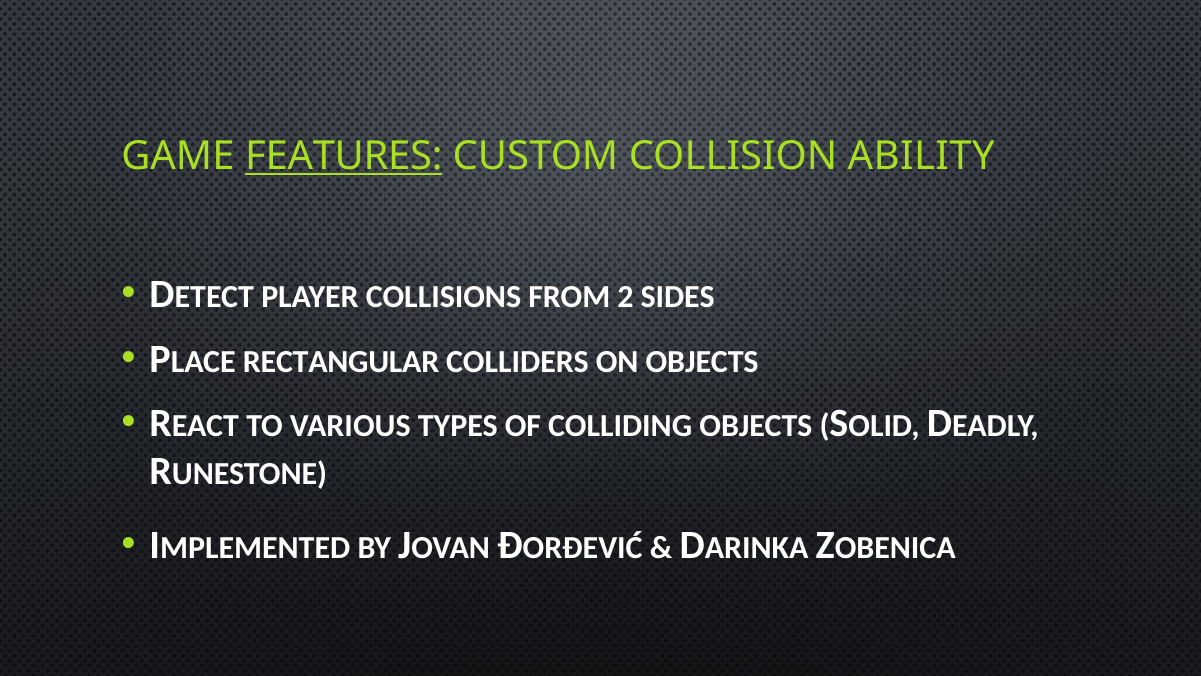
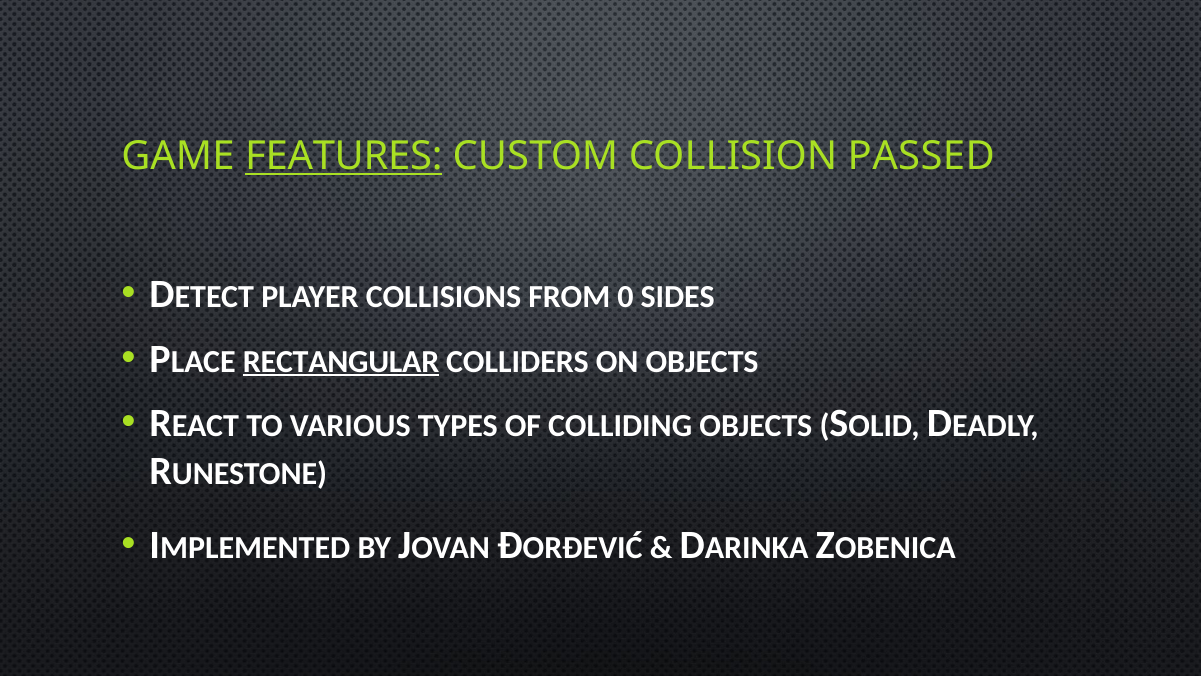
ABILITY: ABILITY -> PASSED (921, 157)
2: 2 -> 0 (625, 297)
RECTANGULAR underline: none -> present (341, 361)
